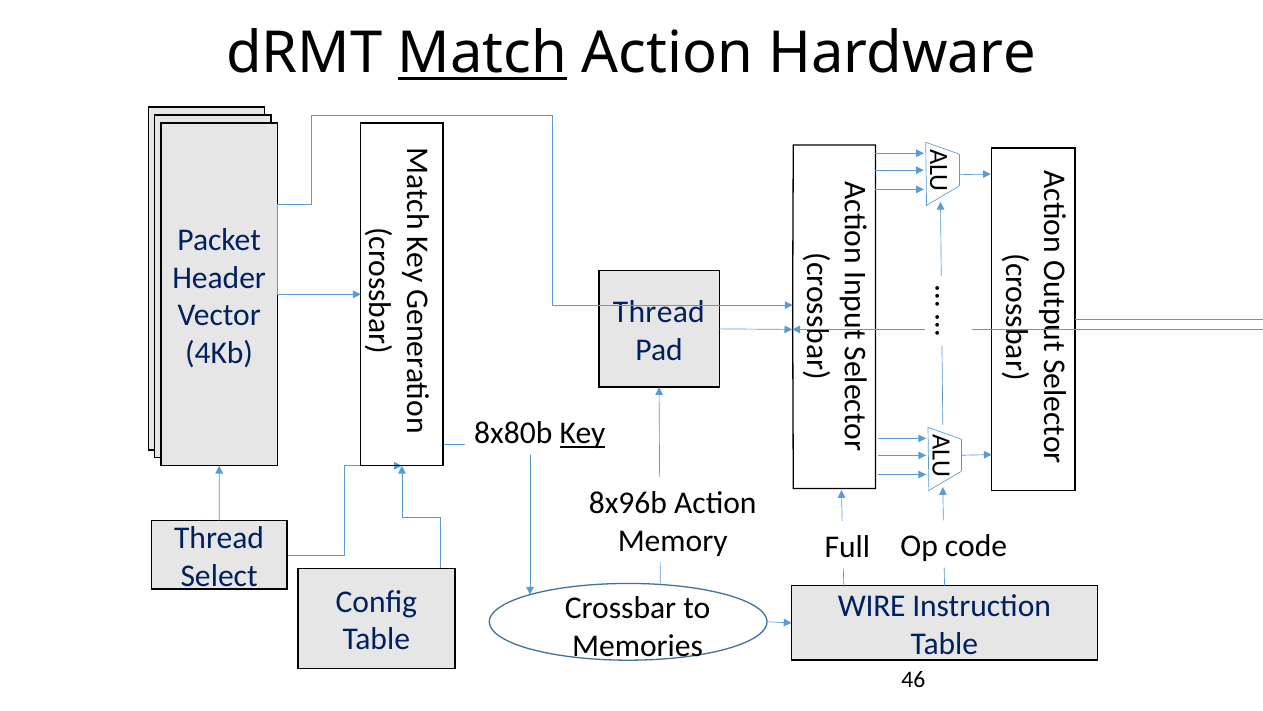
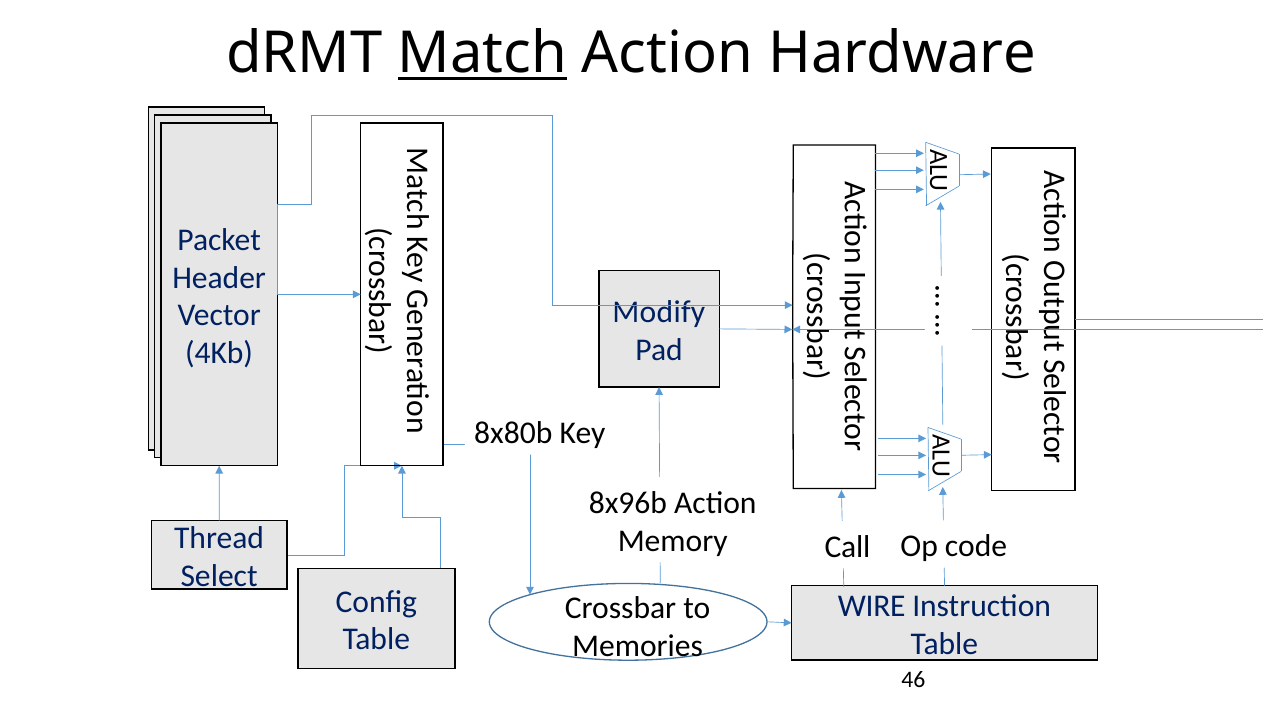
Thread: Thread -> Modify (659, 312)
Key underline: present -> none (583, 433)
Full: Full -> Call (847, 547)
